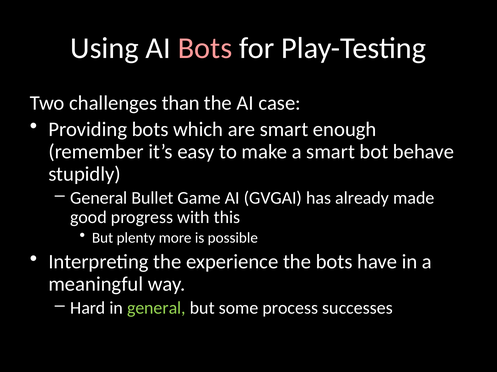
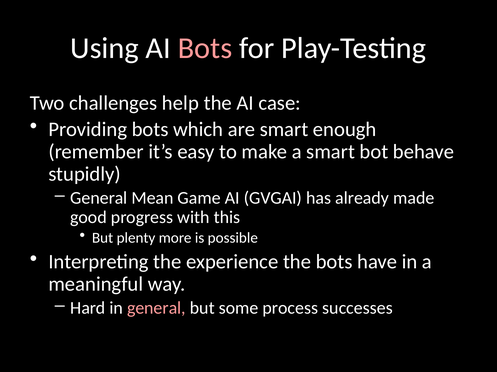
than: than -> help (180, 103)
Bullet: Bullet -> Mean (152, 198)
general colour: light green -> pink (156, 309)
